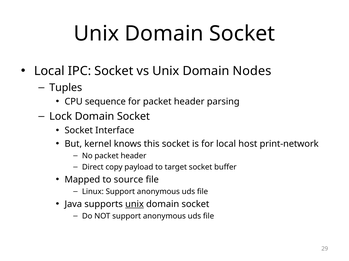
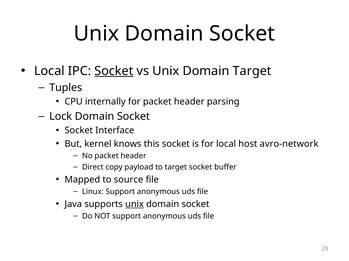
Socket underline: none -> present (114, 71)
Domain Nodes: Nodes -> Target (252, 71)
sequence: sequence -> internally (105, 102)
print-network: print-network -> avro-network (289, 144)
